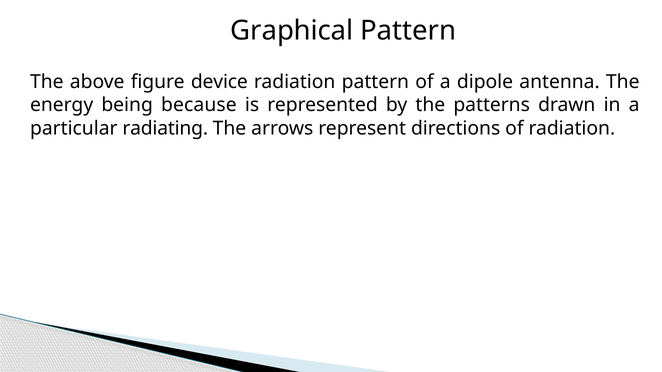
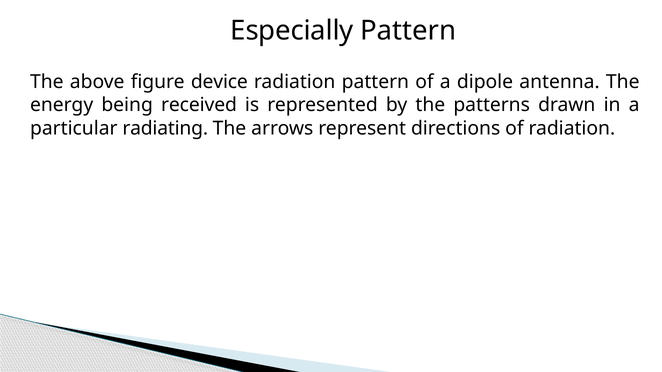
Graphical: Graphical -> Especially (292, 31)
because: because -> received (199, 105)
